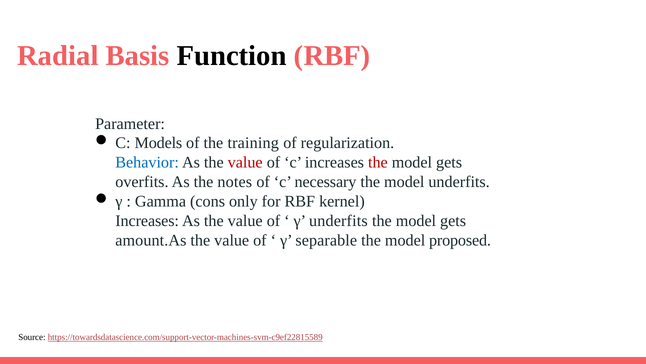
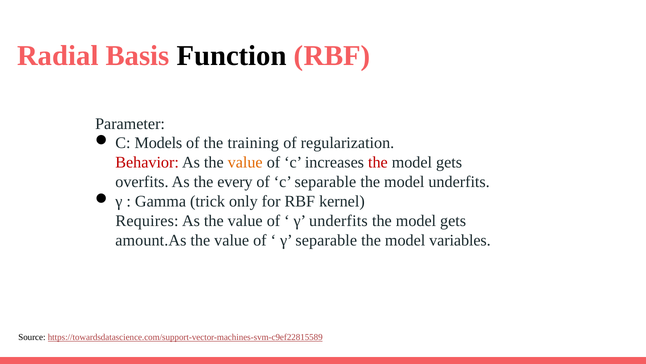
Behavior colour: blue -> red (147, 162)
value colour: red -> orange (245, 162)
notes: notes -> every (235, 182)
c necessary: necessary -> separable (325, 182)
cons: cons -> trick (208, 201)
Increases: Increases -> Requires (147, 220)
proposed: proposed -> variables (460, 240)
